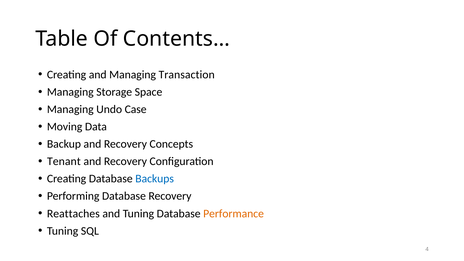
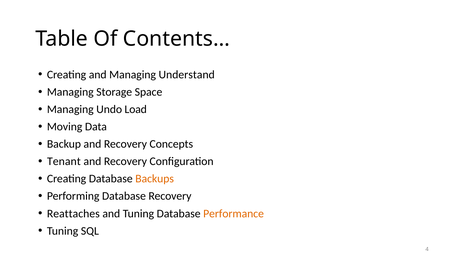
Transaction: Transaction -> Understand (187, 75)
Case: Case -> Load (136, 109)
Backups colour: blue -> orange (155, 179)
